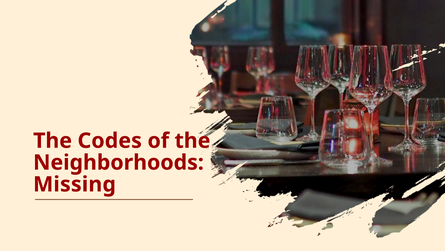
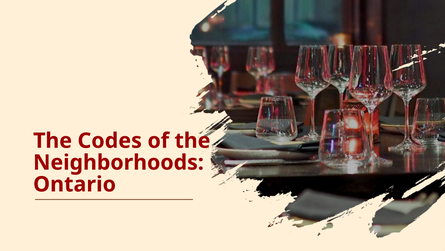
Missing: Missing -> Ontario (75, 184)
